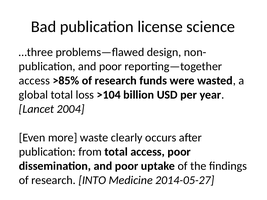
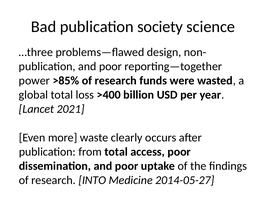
license: license -> society (160, 27)
access: access -> power (34, 81)
>104: >104 -> >400 (109, 95)
2004: 2004 -> 2021 (71, 109)
